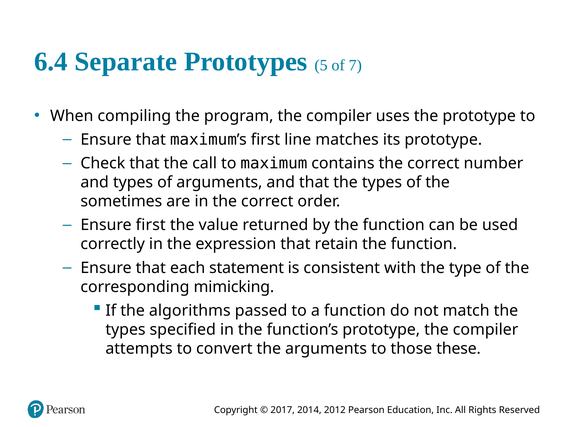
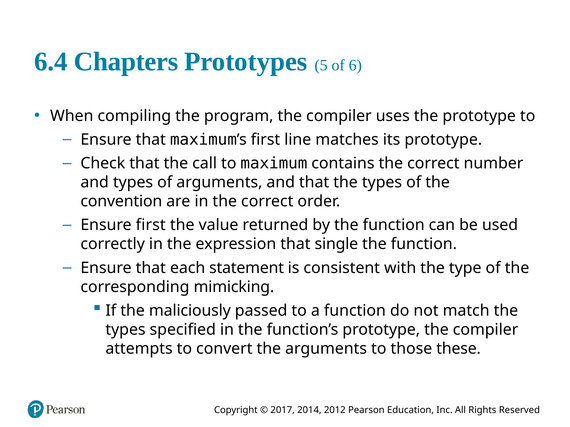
Separate: Separate -> Chapters (126, 62)
7: 7 -> 6 (355, 65)
sometimes: sometimes -> convention (121, 202)
retain: retain -> single (336, 244)
algorithms: algorithms -> maliciously (190, 311)
